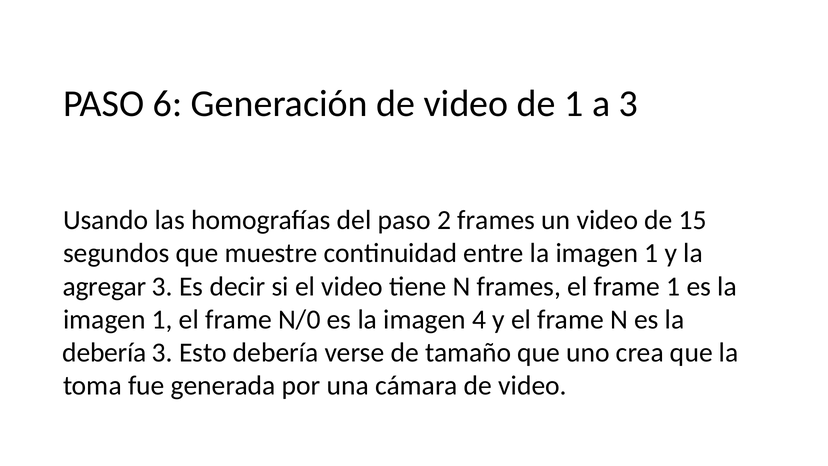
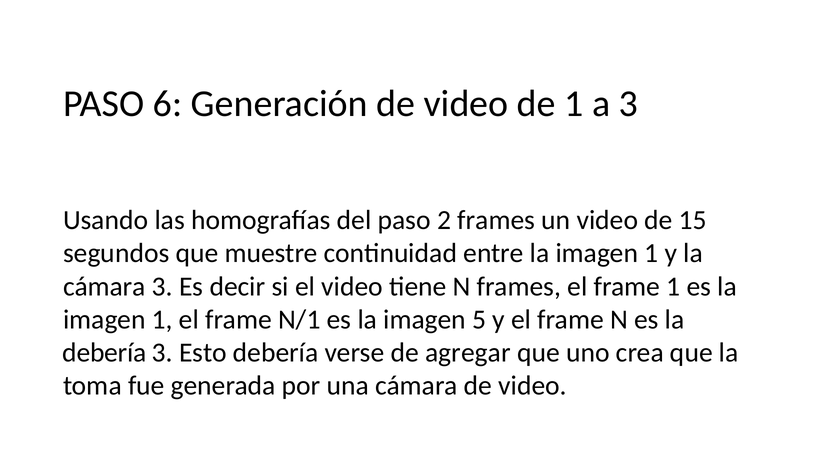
agregar: agregar -> cámara (104, 286)
N/0: N/0 -> N/1 (299, 319)
4: 4 -> 5 (479, 319)
tamaño: tamaño -> agregar (468, 353)
